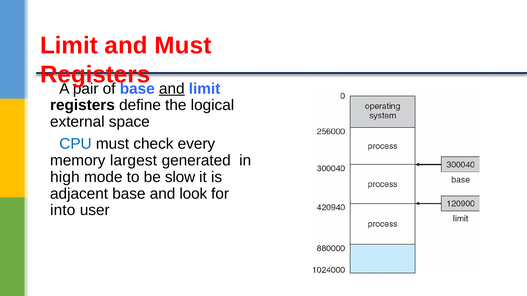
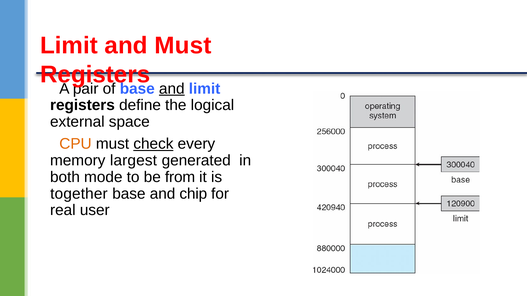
CPU colour: blue -> orange (75, 144)
check underline: none -> present (153, 144)
high: high -> both (65, 177)
slow: slow -> from (180, 177)
adjacent: adjacent -> together (79, 194)
look: look -> chip (193, 194)
into: into -> real (63, 211)
